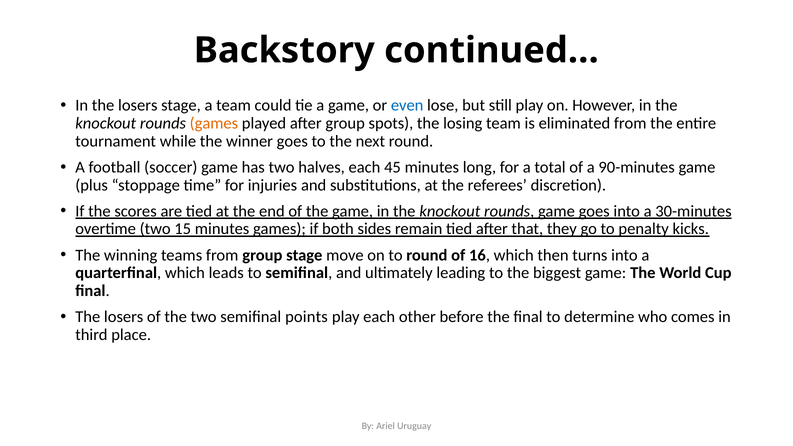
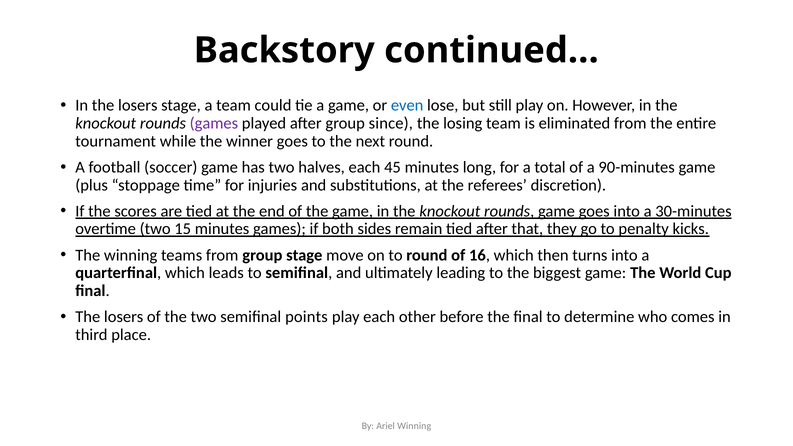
games colour: orange -> purple (214, 123)
spots: spots -> since (391, 123)
Ariel Uruguay: Uruguay -> Winning (414, 426)
